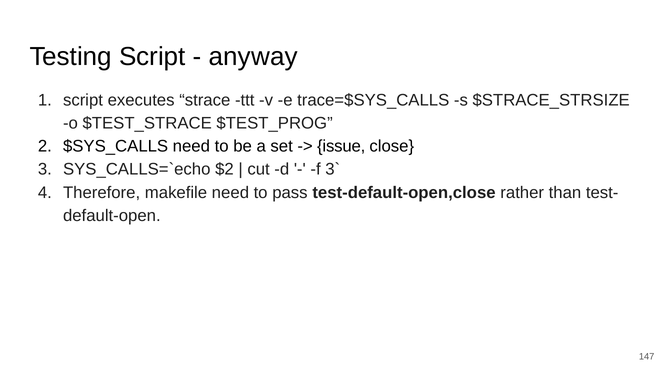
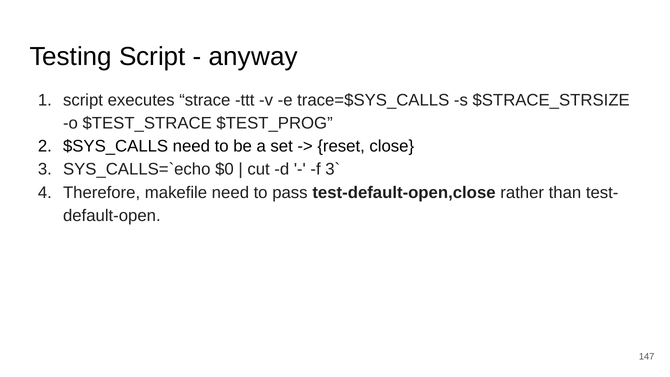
issue: issue -> reset (341, 146)
$2: $2 -> $0 (224, 169)
